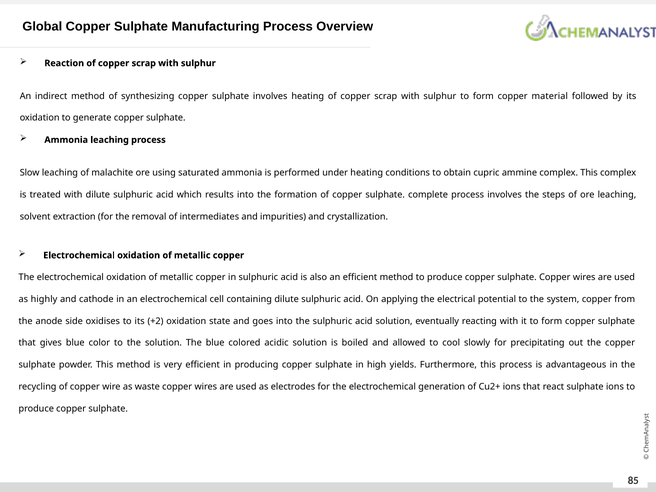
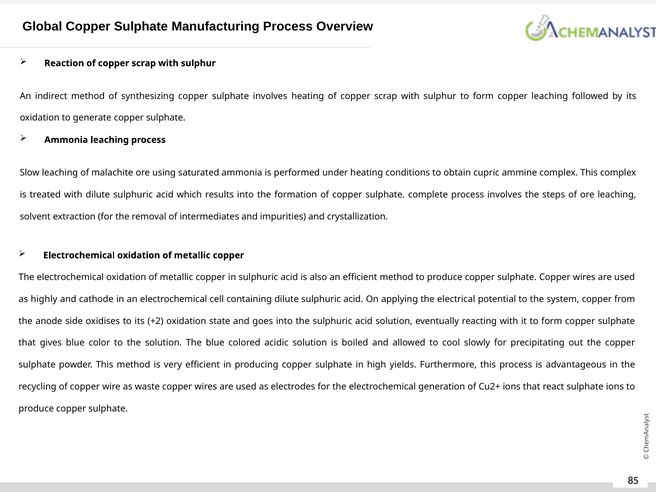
copper material: material -> leaching (550, 96)
